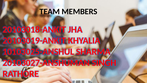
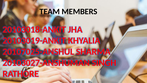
10103025-ANSHUL: 10103025-ANSHUL -> 20107025-ANSHUL (38, 51)
